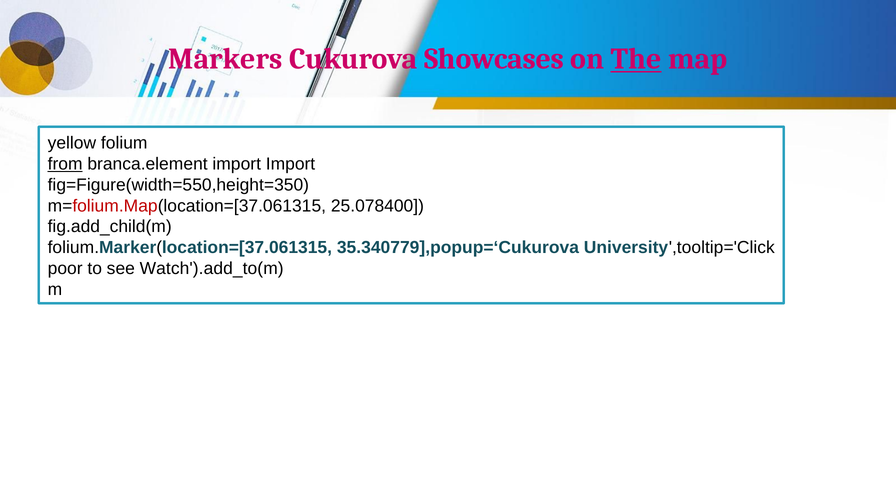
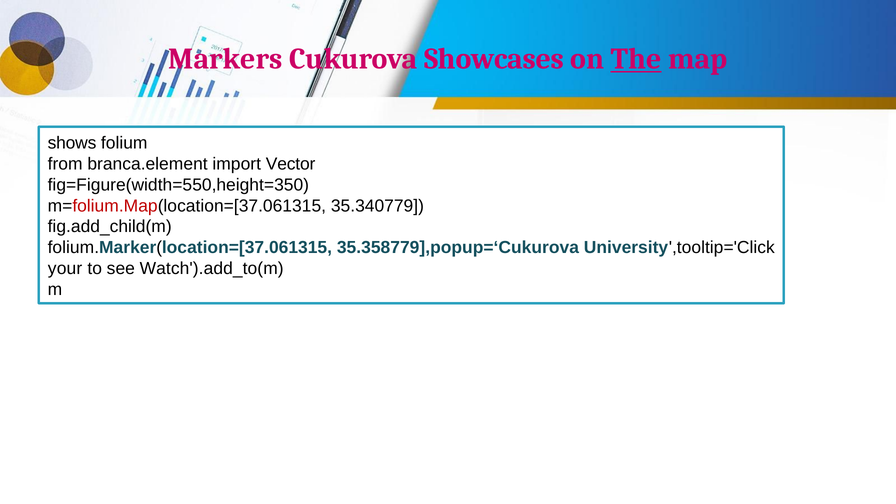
yellow: yellow -> shows (72, 143)
from underline: present -> none (65, 164)
import Import: Import -> Vector (291, 164)
25.078400: 25.078400 -> 35.340779 (377, 206)
35.340779],popup=‘Cukurova: 35.340779],popup=‘Cukurova -> 35.358779],popup=‘Cukurova (458, 248)
poor: poor -> your (65, 269)
